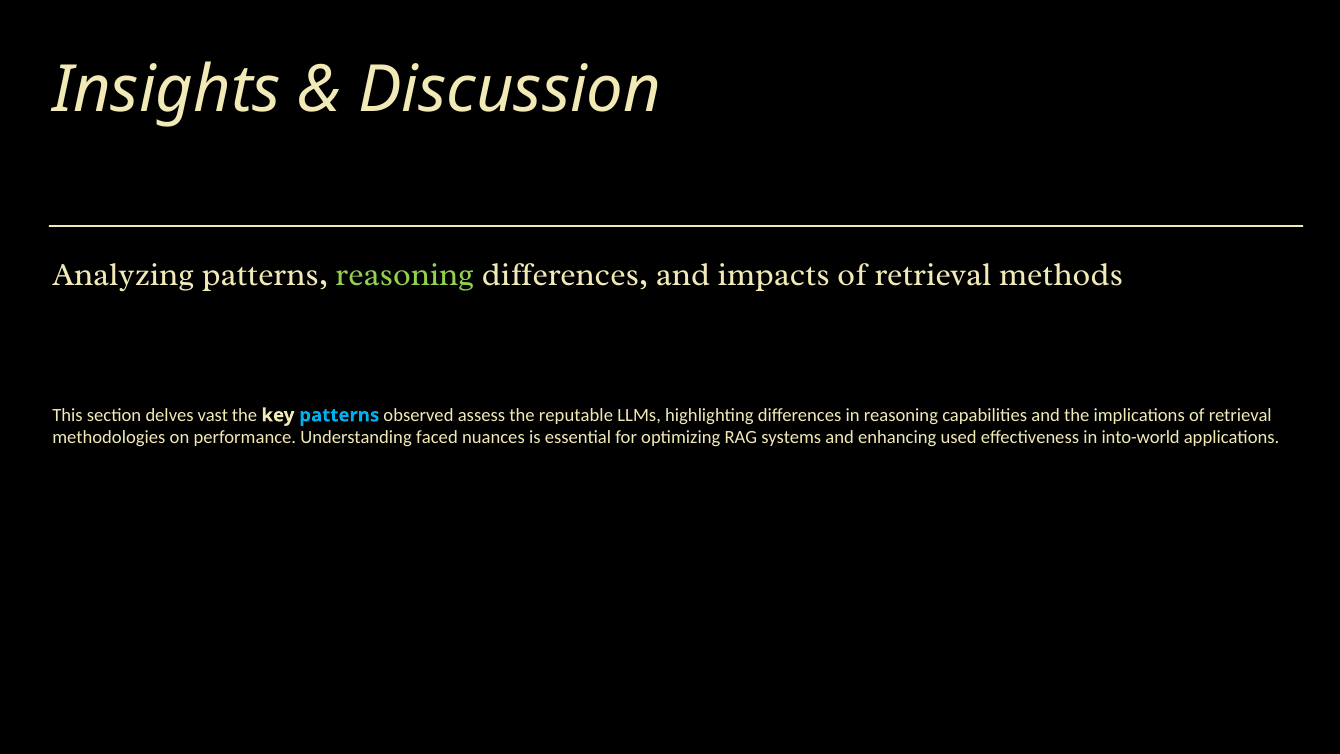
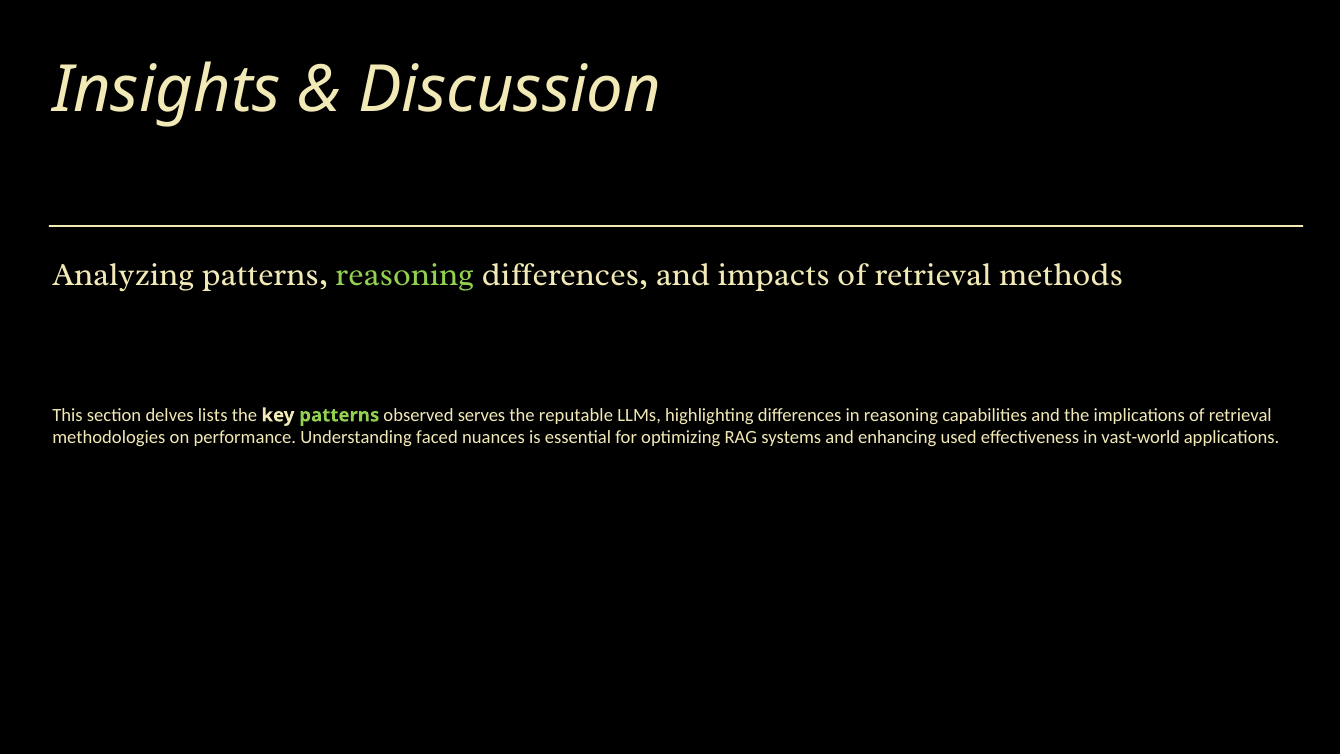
vast: vast -> lists (213, 415)
patterns colour: light blue -> light green (339, 415)
assess: assess -> serves (482, 415)
into-world: into-world -> vast-world (1141, 437)
